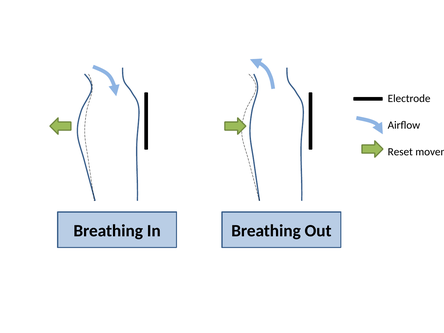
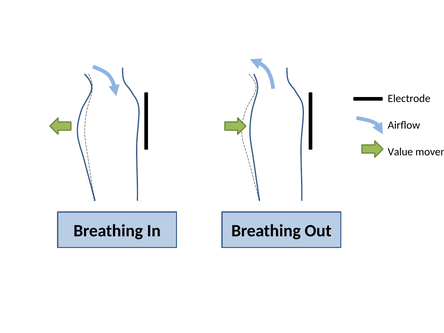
Reset: Reset -> Value (400, 152)
